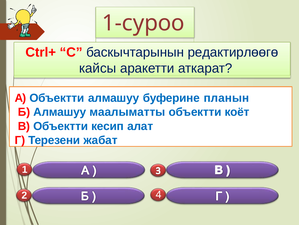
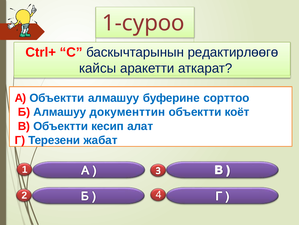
планын: планын -> сорттоо (226, 98)
маалыматты: маалыматты -> документтин (127, 112)
